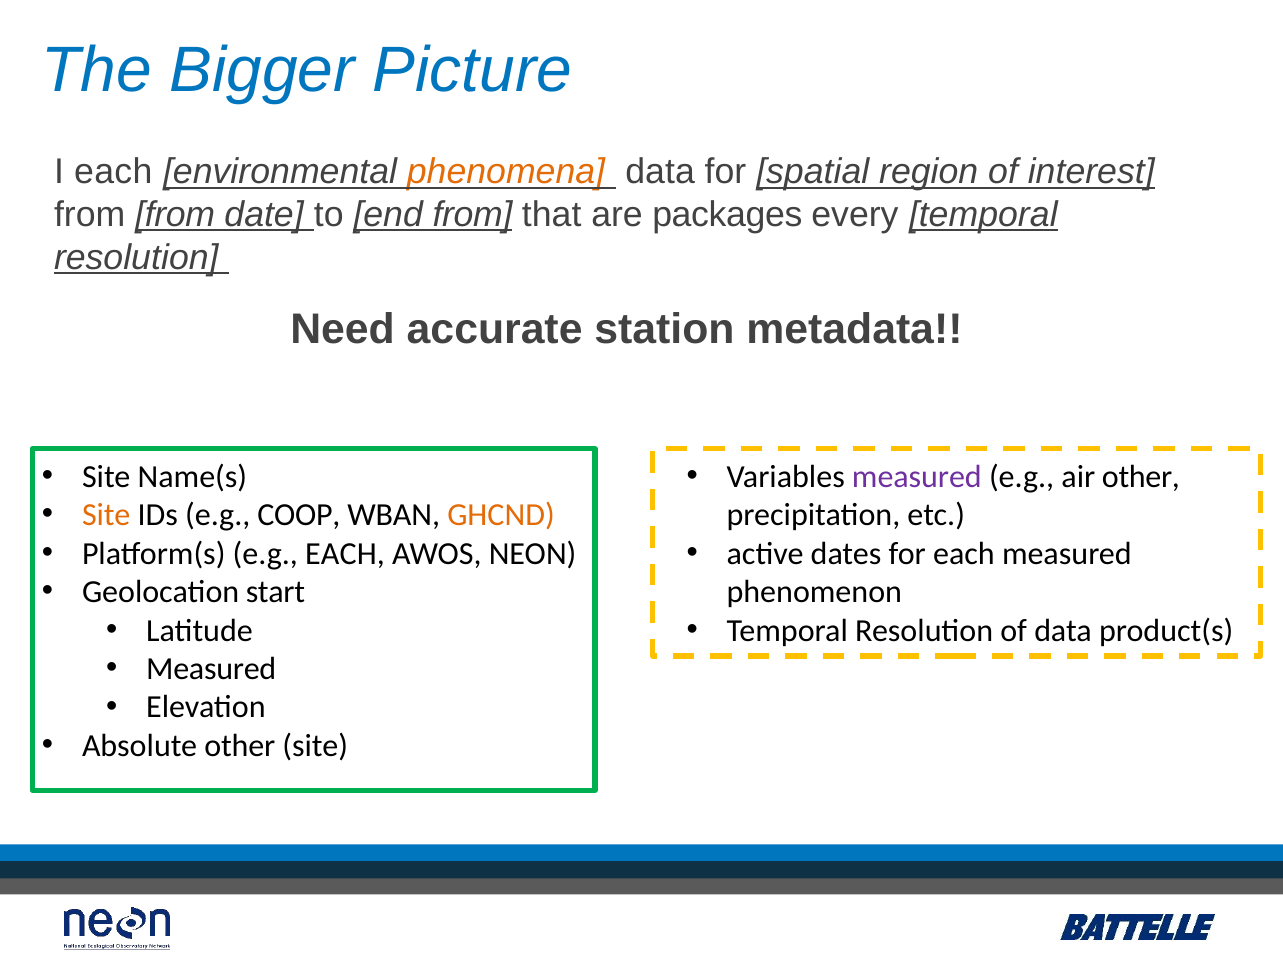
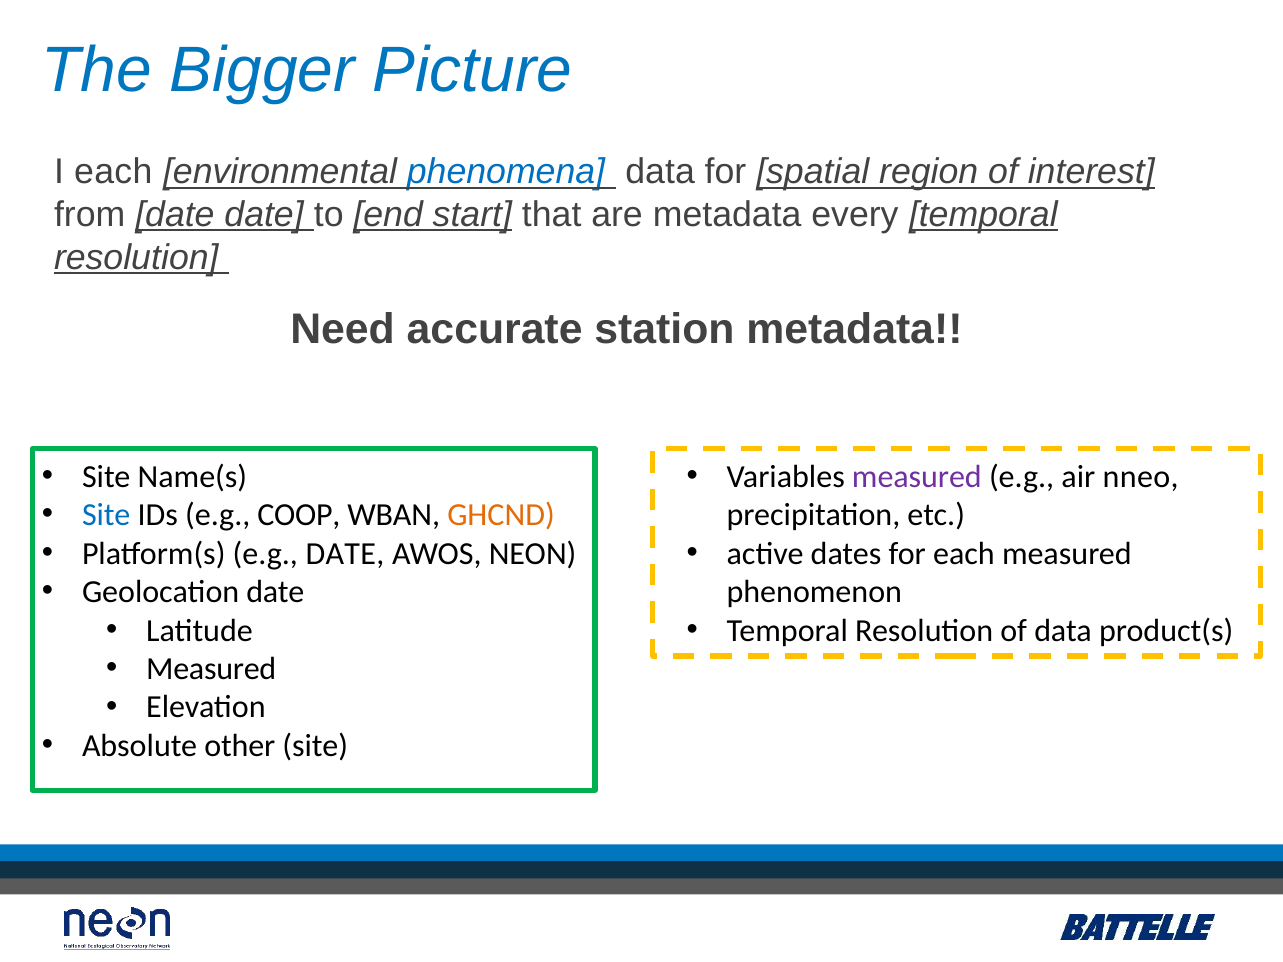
phenomena colour: orange -> blue (506, 172)
from from: from -> date (175, 215)
end from: from -> start (472, 215)
are packages: packages -> metadata (727, 215)
air other: other -> nneo (1141, 477)
Site colour: orange -> blue (106, 515)
e.g EACH: EACH -> DATE (345, 554)
Geolocation start: start -> date (275, 592)
